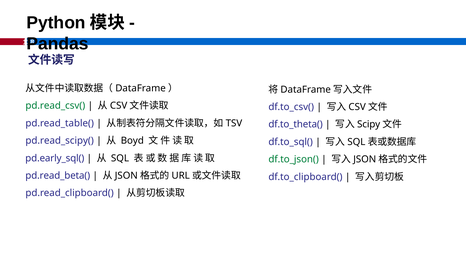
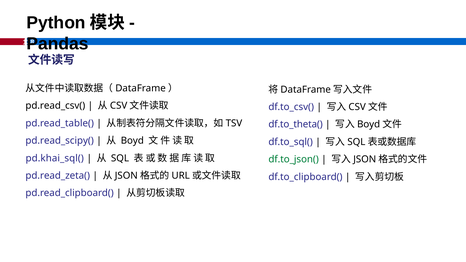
pd.read_csv( colour: green -> black (55, 106)
Scipy: Scipy -> Boyd (369, 124)
pd.early_sql(: pd.early_sql( -> pd.khai_sql( (55, 158)
pd.read_beta(: pd.read_beta( -> pd.read_zeta( (58, 176)
